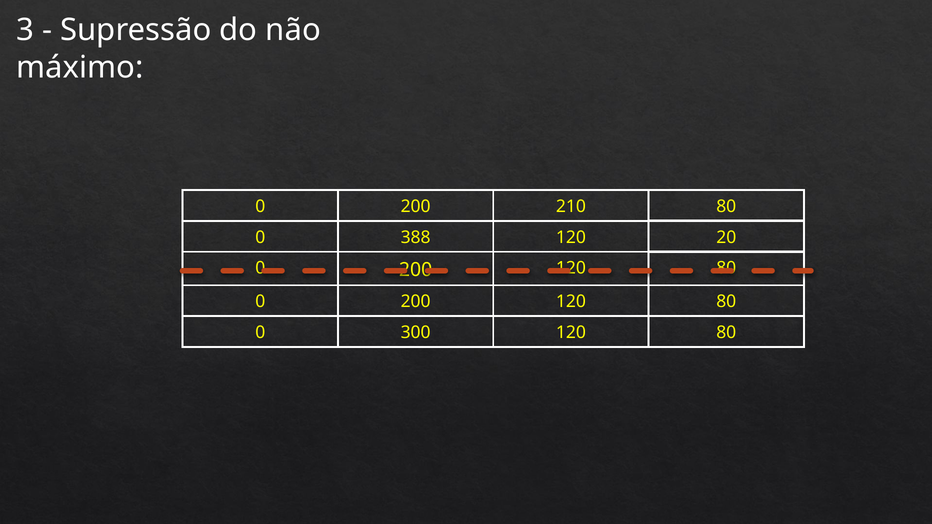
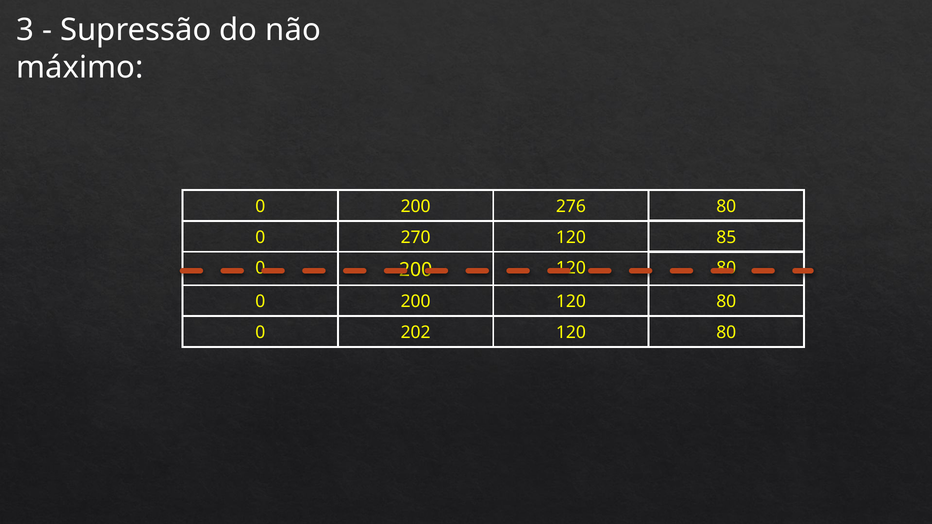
210: 210 -> 276 (571, 207)
388: 388 -> 270 (416, 237)
20: 20 -> 85 (726, 237)
300: 300 -> 202 (416, 333)
